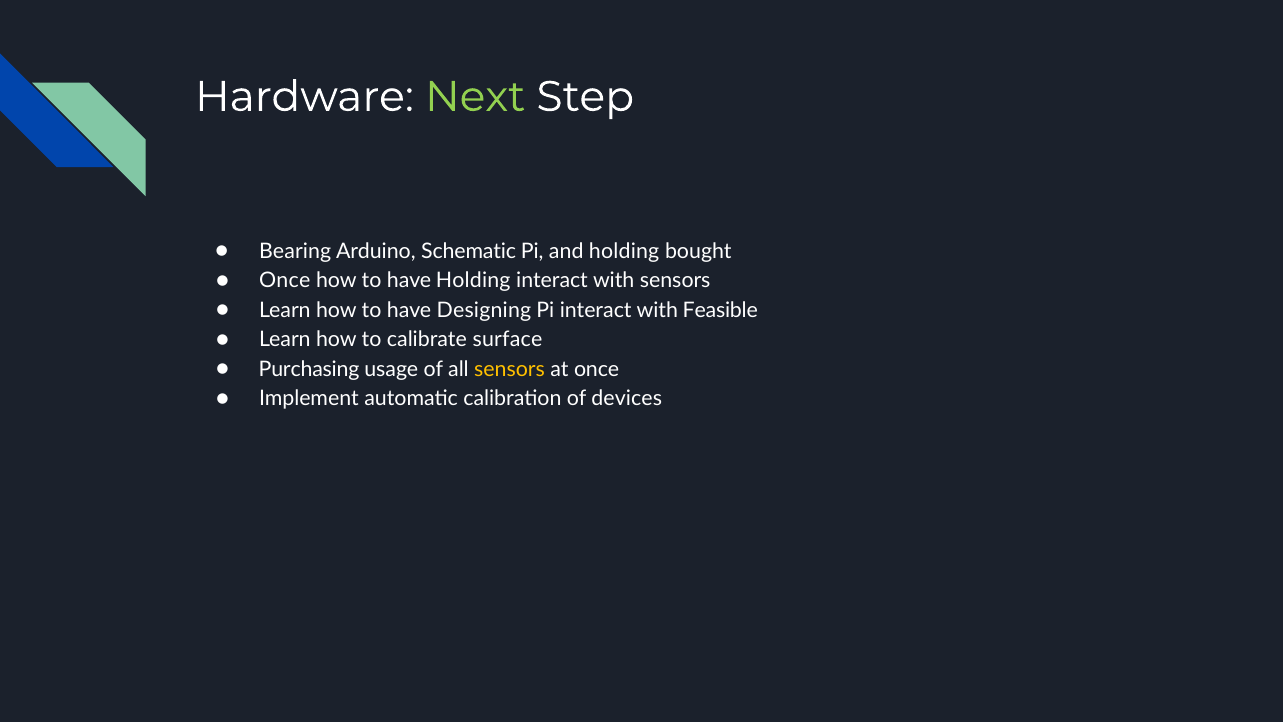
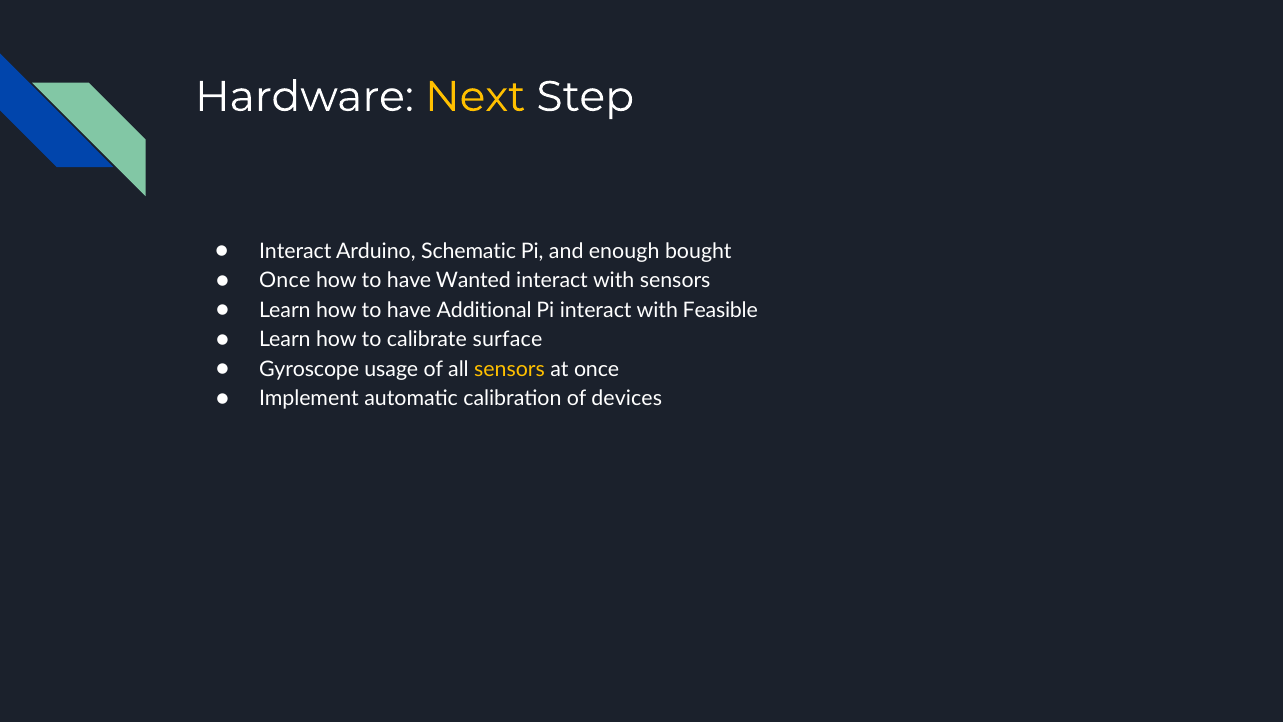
Next colour: light green -> yellow (475, 97)
Bearing: Bearing -> Interact (295, 251)
and holding: holding -> enough (624, 251)
have Holding: Holding -> Wanted (473, 280)
Designing: Designing -> Additional (484, 310)
Purchasing: Purchasing -> Gyroscope (309, 369)
